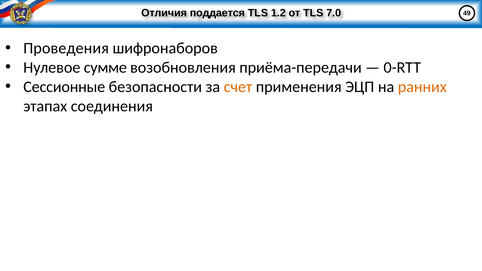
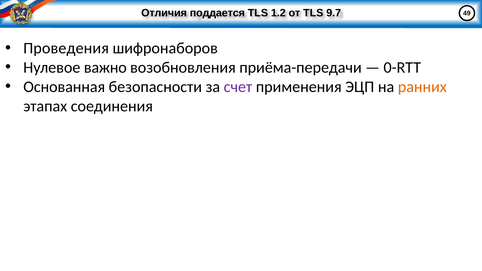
7.0: 7.0 -> 9.7 (334, 13)
сумме: сумме -> важно (105, 68)
Сессионные: Сессионные -> Основанная (64, 87)
счет colour: orange -> purple (238, 87)
